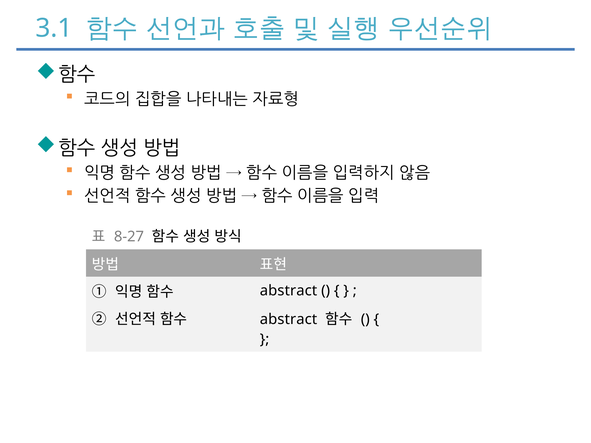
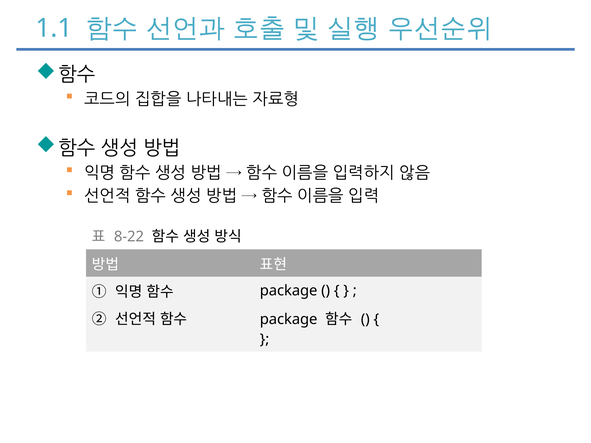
3.1: 3.1 -> 1.1 (54, 28)
8-27: 8-27 -> 8-22 (129, 237)
abstract: abstract -> package (289, 291)
abstract: abstract -> package (289, 319)
